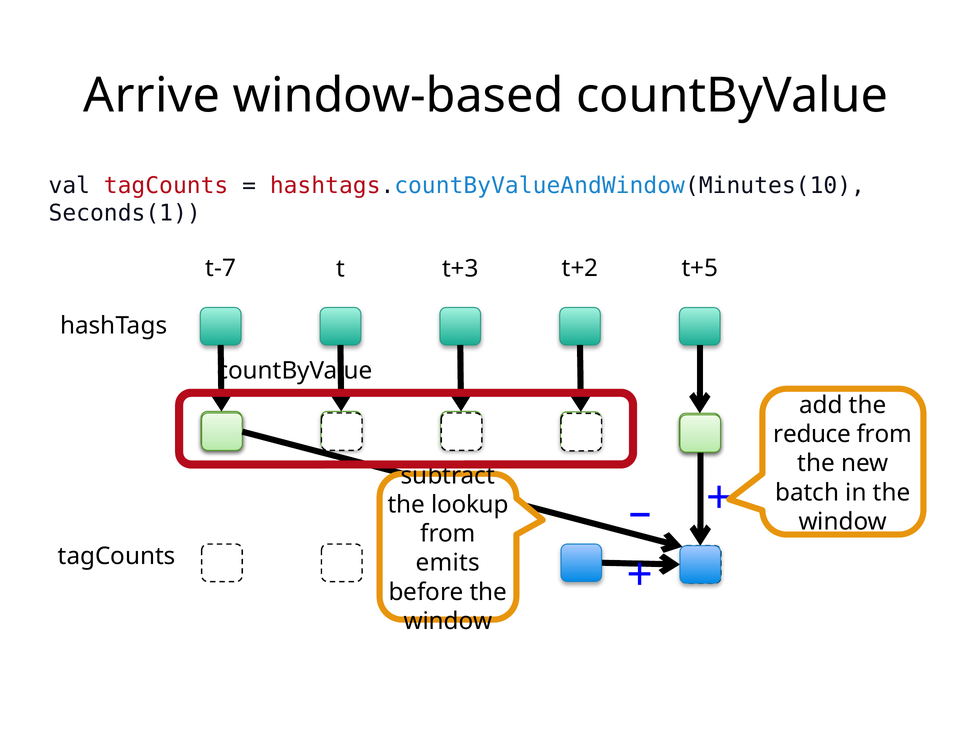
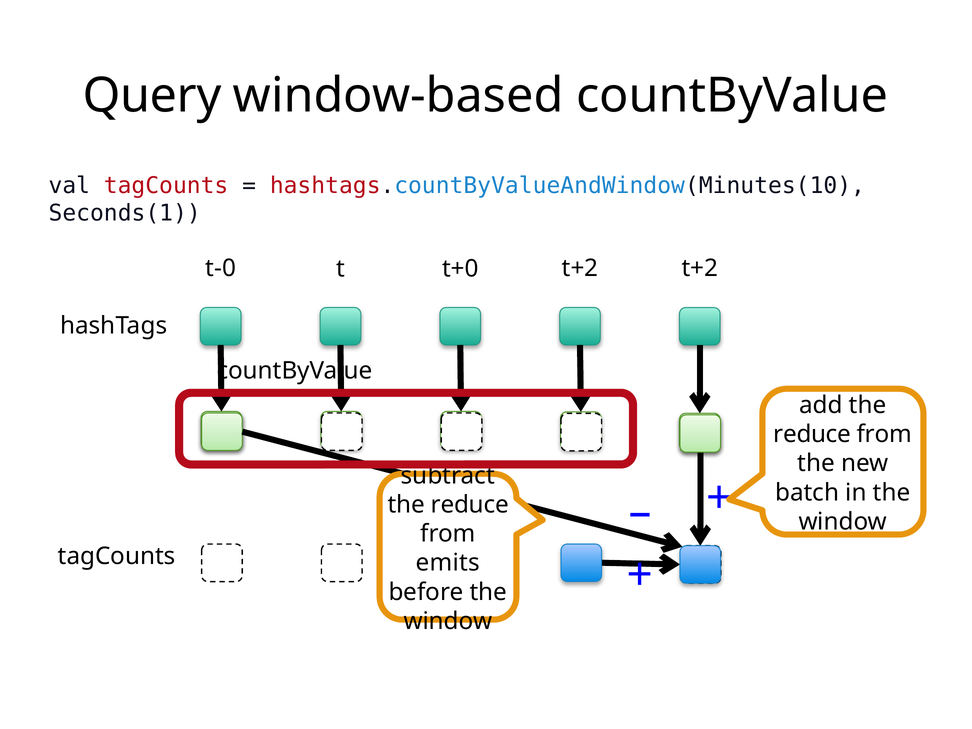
Arrive: Arrive -> Query (152, 96)
t-7: t-7 -> t-0 (221, 268)
t+3: t+3 -> t+0 (460, 269)
t+2 t+5: t+5 -> t+2 (700, 268)
lookup: lookup -> reduce (470, 505)
